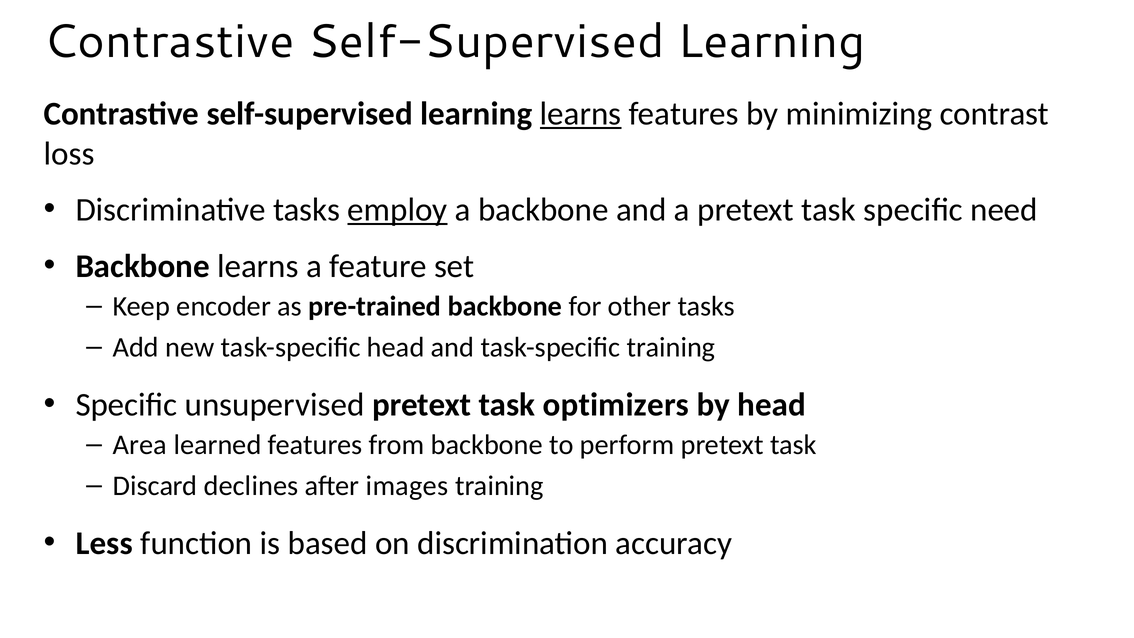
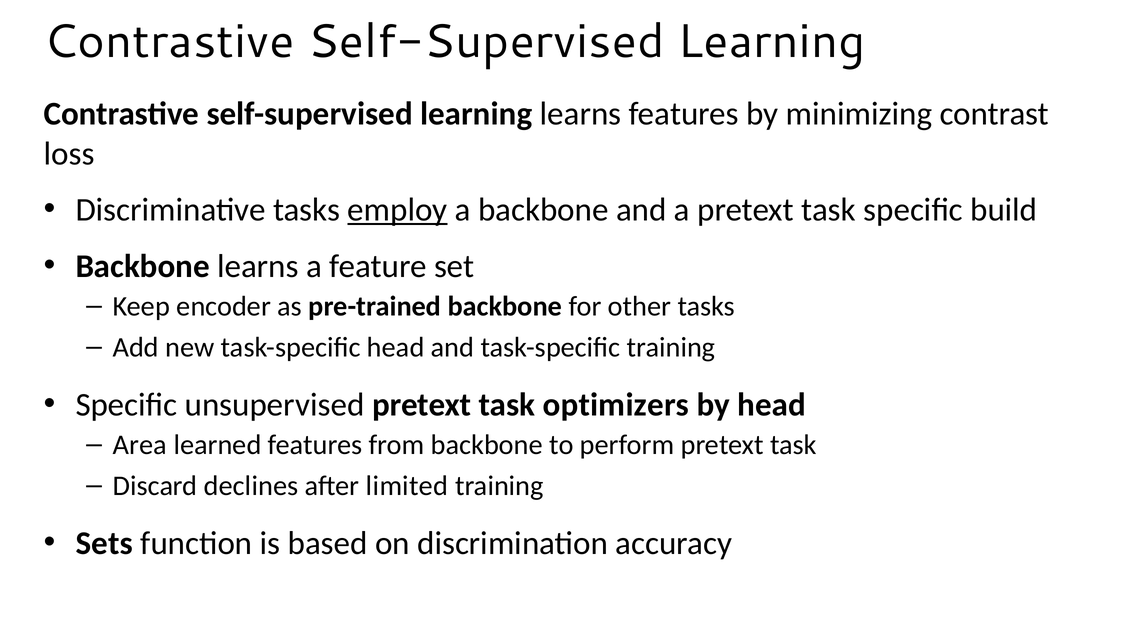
learns underline: present -> none (581, 114)
need: need -> build (1004, 210)
images: images -> limited (407, 486)
Less: Less -> Sets (104, 543)
